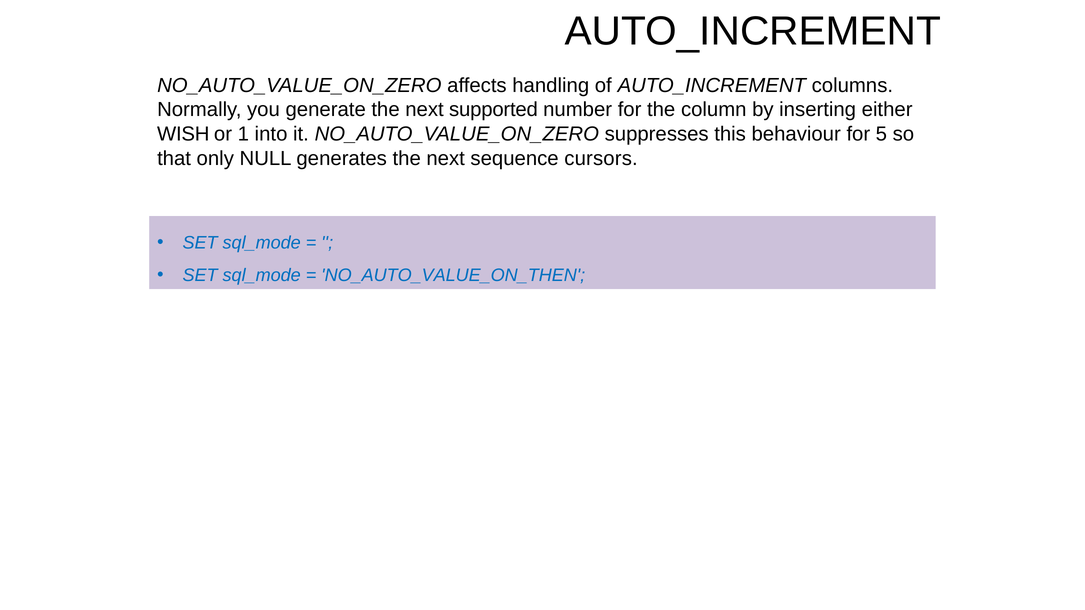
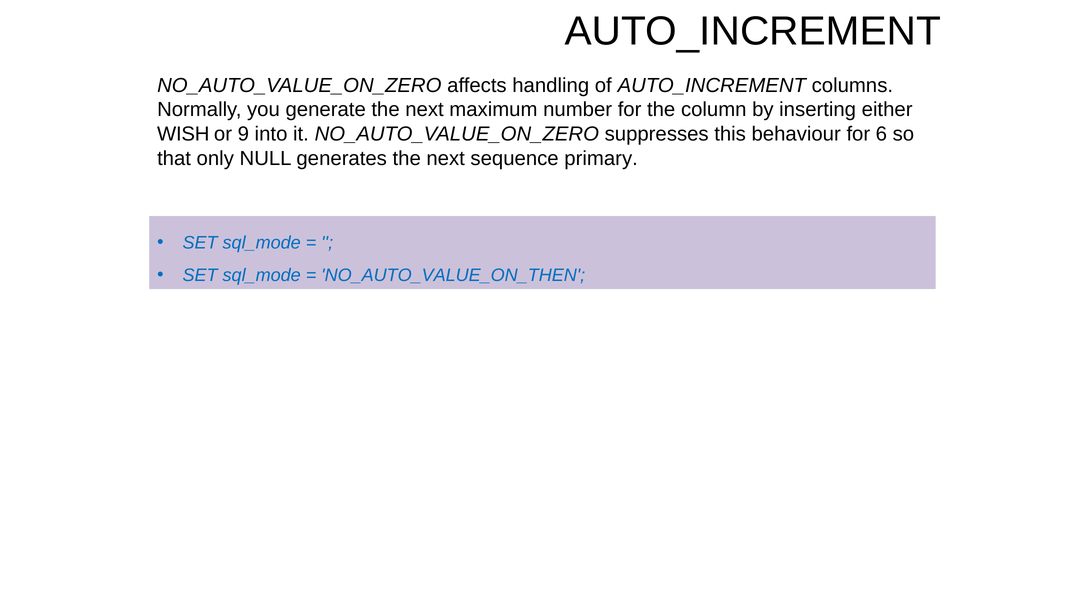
supported: supported -> maximum (493, 110)
1: 1 -> 9 (243, 134)
5: 5 -> 6 (881, 134)
cursors: cursors -> primary (601, 159)
